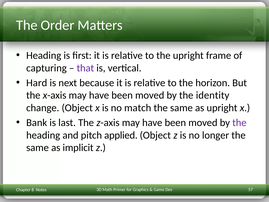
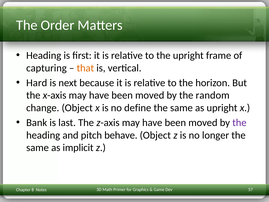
that colour: purple -> orange (85, 68)
identity: identity -> random (213, 95)
match: match -> define (138, 108)
applied: applied -> behave (121, 135)
